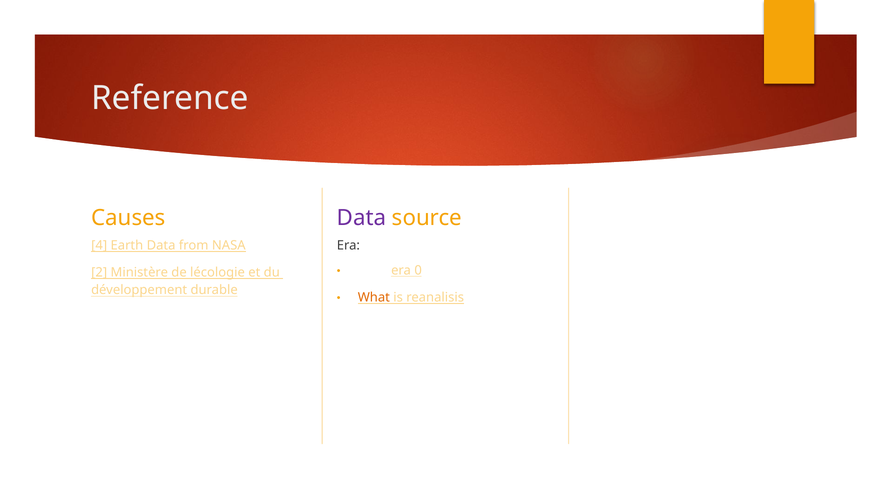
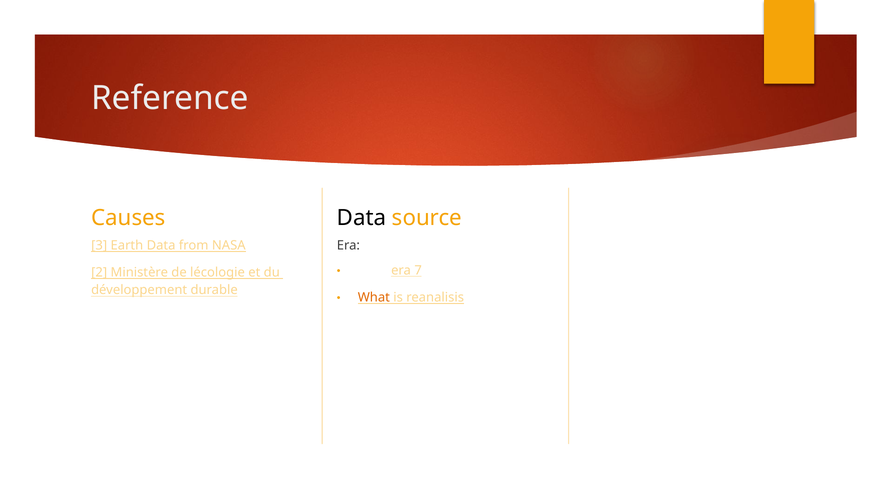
Data colour: purple -> black (362, 218)
4: 4 -> 3 (99, 245)
0: 0 -> 7 (418, 270)
